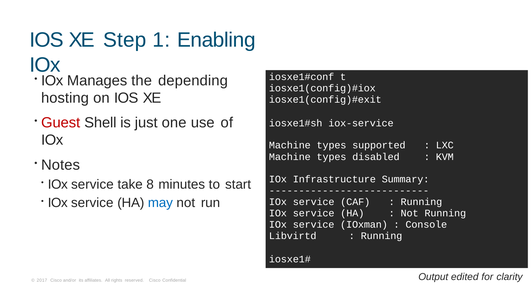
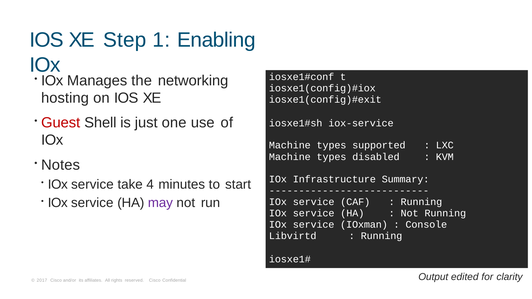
depending: depending -> networking (193, 81)
8: 8 -> 4 (150, 184)
may colour: blue -> purple (160, 203)
